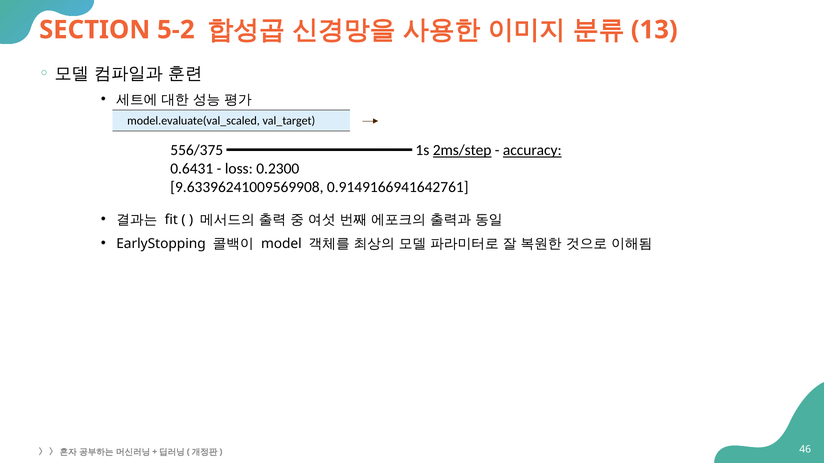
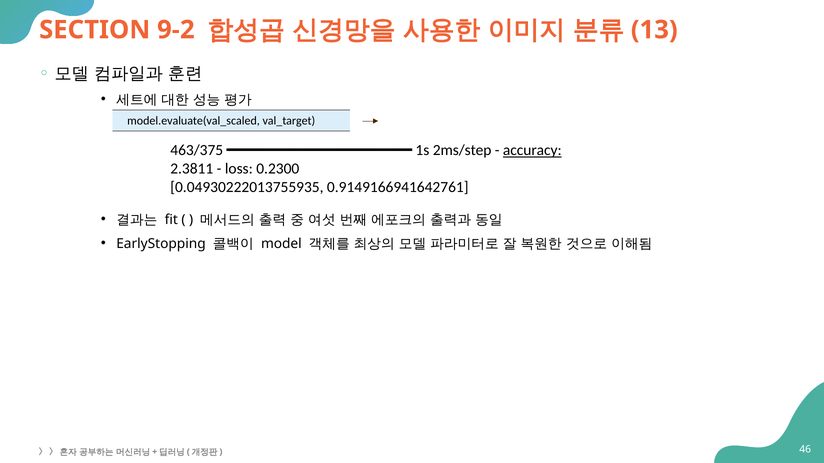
5-2: 5-2 -> 9-2 (176, 30)
556/375: 556/375 -> 463/375 (197, 150)
2ms/step underline: present -> none (462, 150)
0.6431: 0.6431 -> 2.3811 (192, 169)
9.63396241009569908: 9.63396241009569908 -> 0.04930222013755935 (247, 188)
